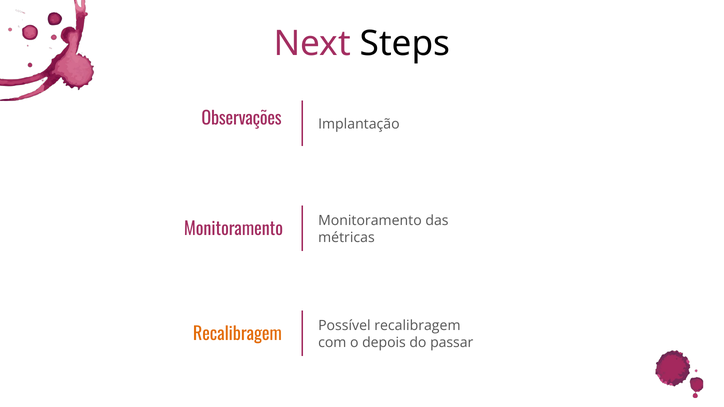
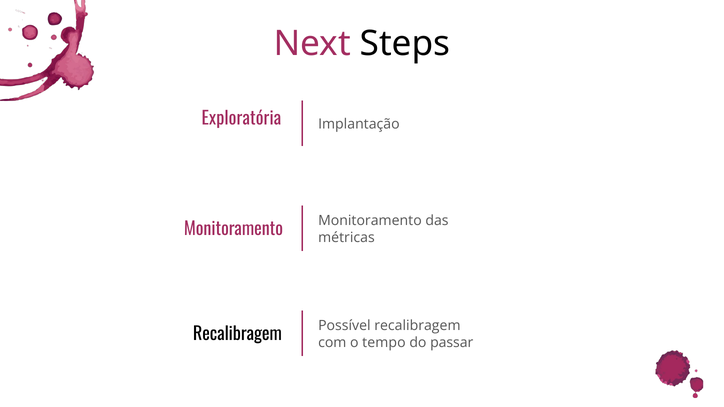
Observações: Observações -> Exploratória (241, 119)
Recalibragem colour: orange -> black (237, 335)
depois: depois -> tempo (384, 343)
